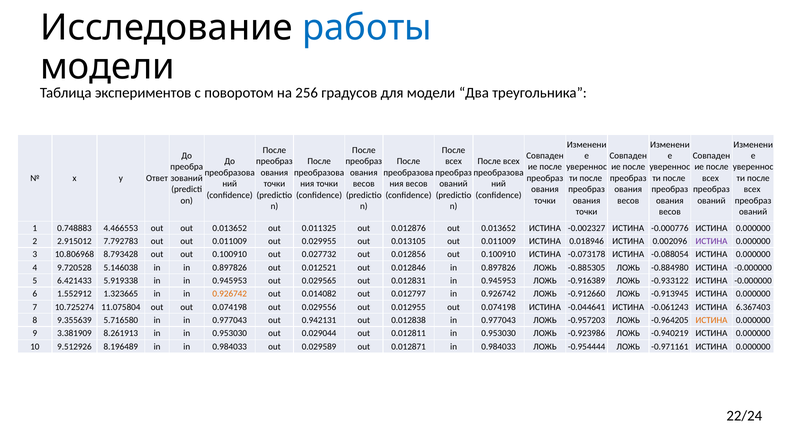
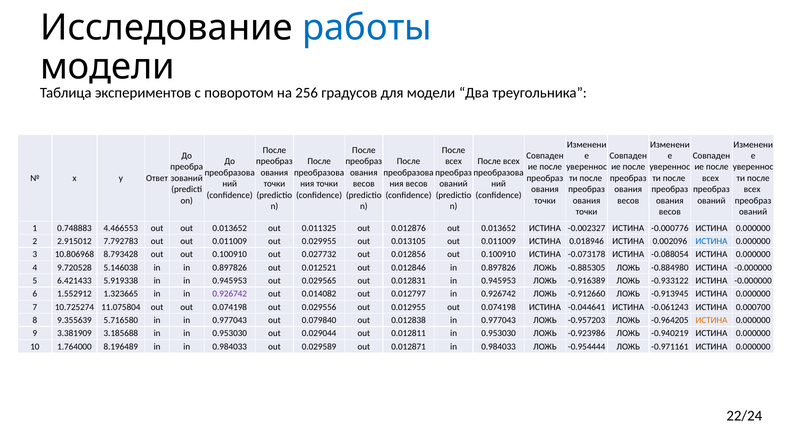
ИСТИНА colour: purple -> blue (712, 241)
0.926742 colour: orange -> purple (230, 294)
6.367403: 6.367403 -> 0.000700 (753, 307)
0.942131: 0.942131 -> 0.079840 (319, 320)
8.261913: 8.261913 -> 3.185688 (121, 333)
9.512926: 9.512926 -> 1.764000 (74, 346)
